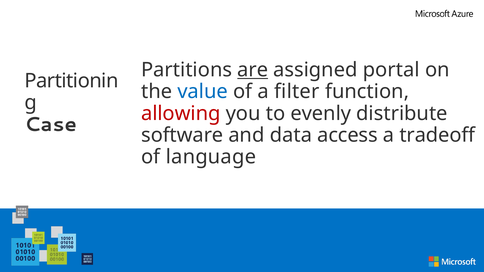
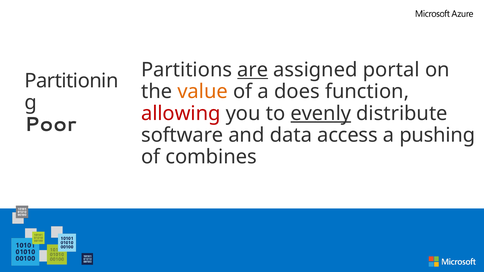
value colour: blue -> orange (203, 92)
filter: filter -> does (297, 92)
evenly underline: none -> present (321, 113)
Case: Case -> Poor (51, 124)
tradeoff: tradeoff -> pushing (437, 135)
language: language -> combines (211, 157)
